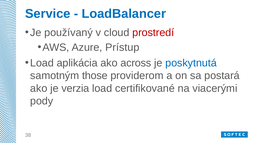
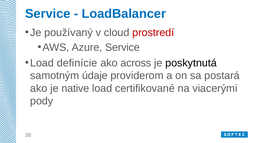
Azure Prístup: Prístup -> Service (122, 48)
aplikácia: aplikácia -> definície (77, 63)
poskytnutá colour: blue -> black (191, 63)
those: those -> údaje (95, 76)
verzia: verzia -> native (75, 89)
